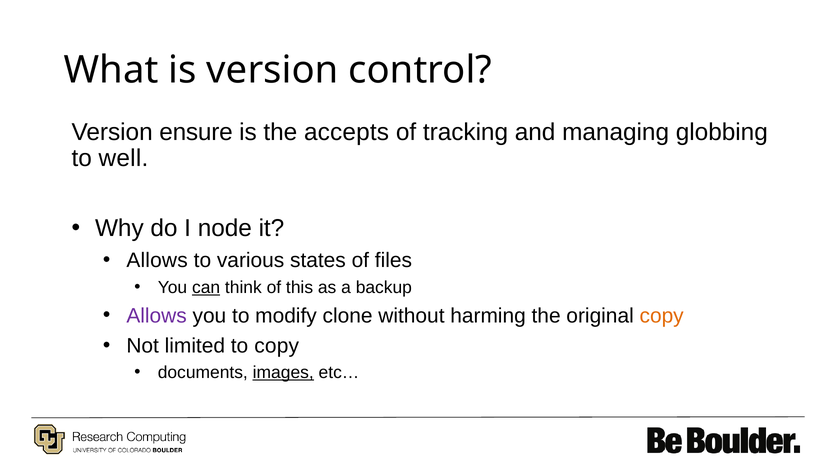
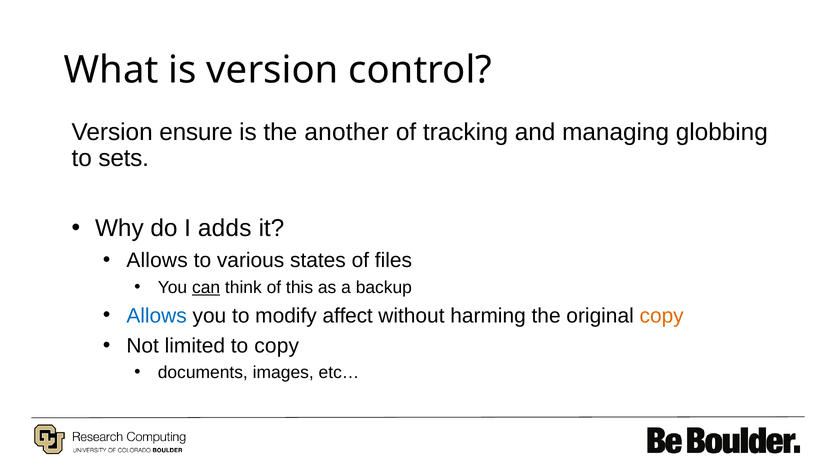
accepts: accepts -> another (346, 132)
well: well -> sets (124, 158)
node: node -> adds (225, 228)
Allows colour: purple -> blue (157, 316)
clone: clone -> affect (348, 316)
images underline: present -> none (283, 373)
